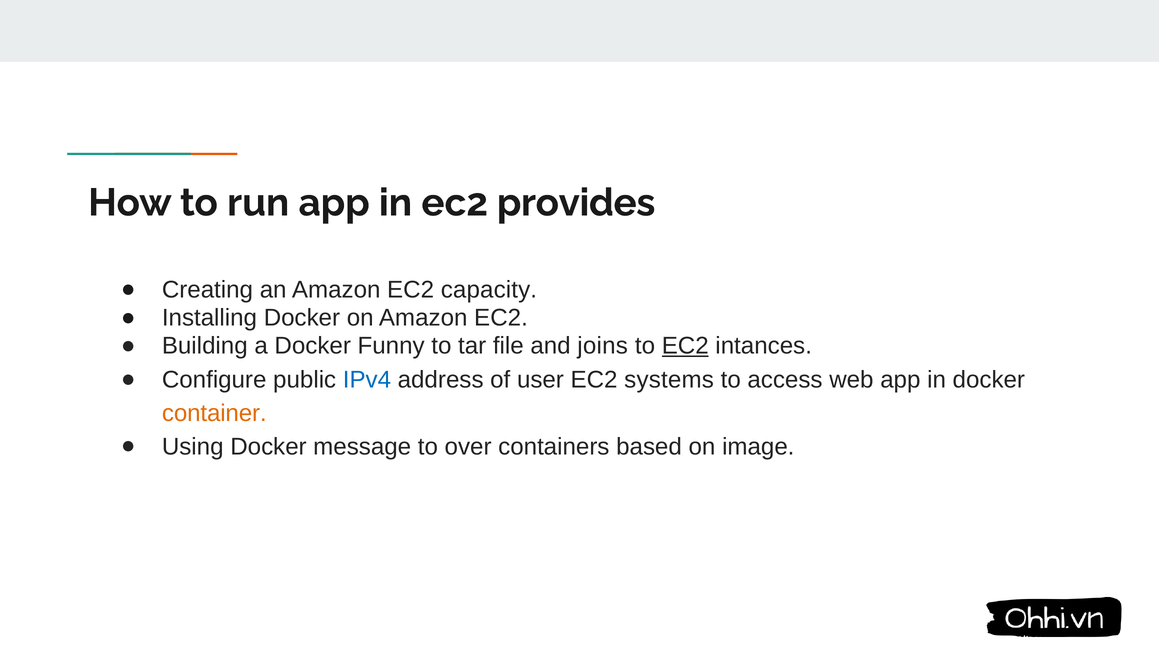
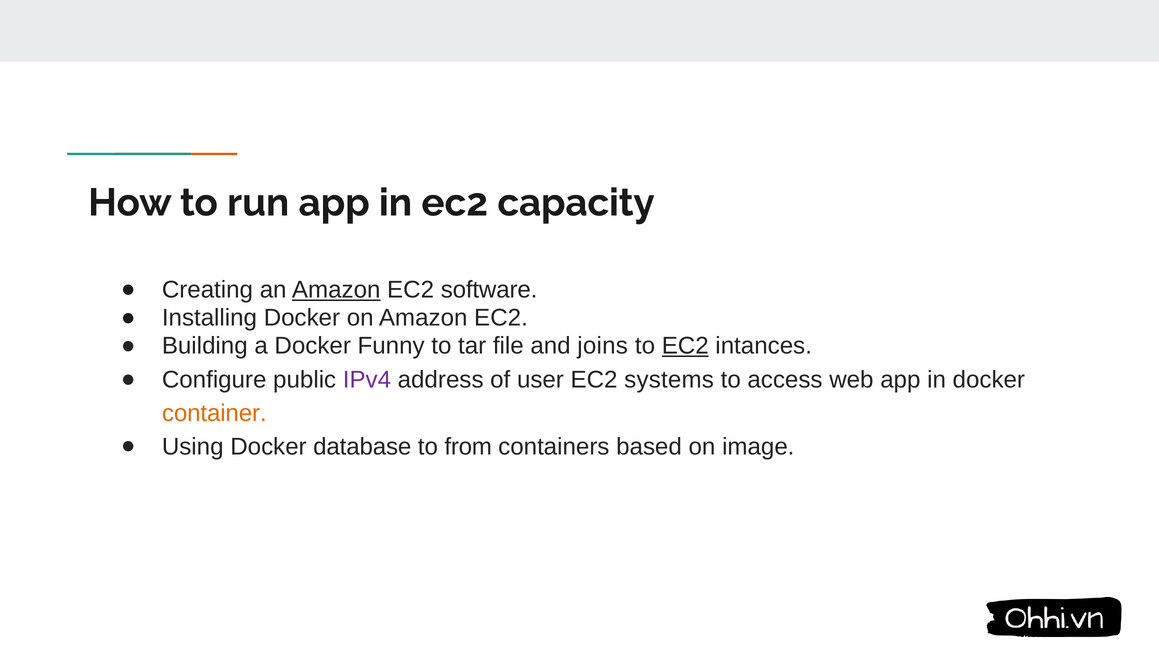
provides: provides -> capacity (576, 203)
Amazon underline: none -> present (336, 290)
capacity: capacity -> software (489, 290)
IPv4 colour: blue -> purple (367, 380)
message: message -> database (362, 447)
over: over -> from (468, 447)
